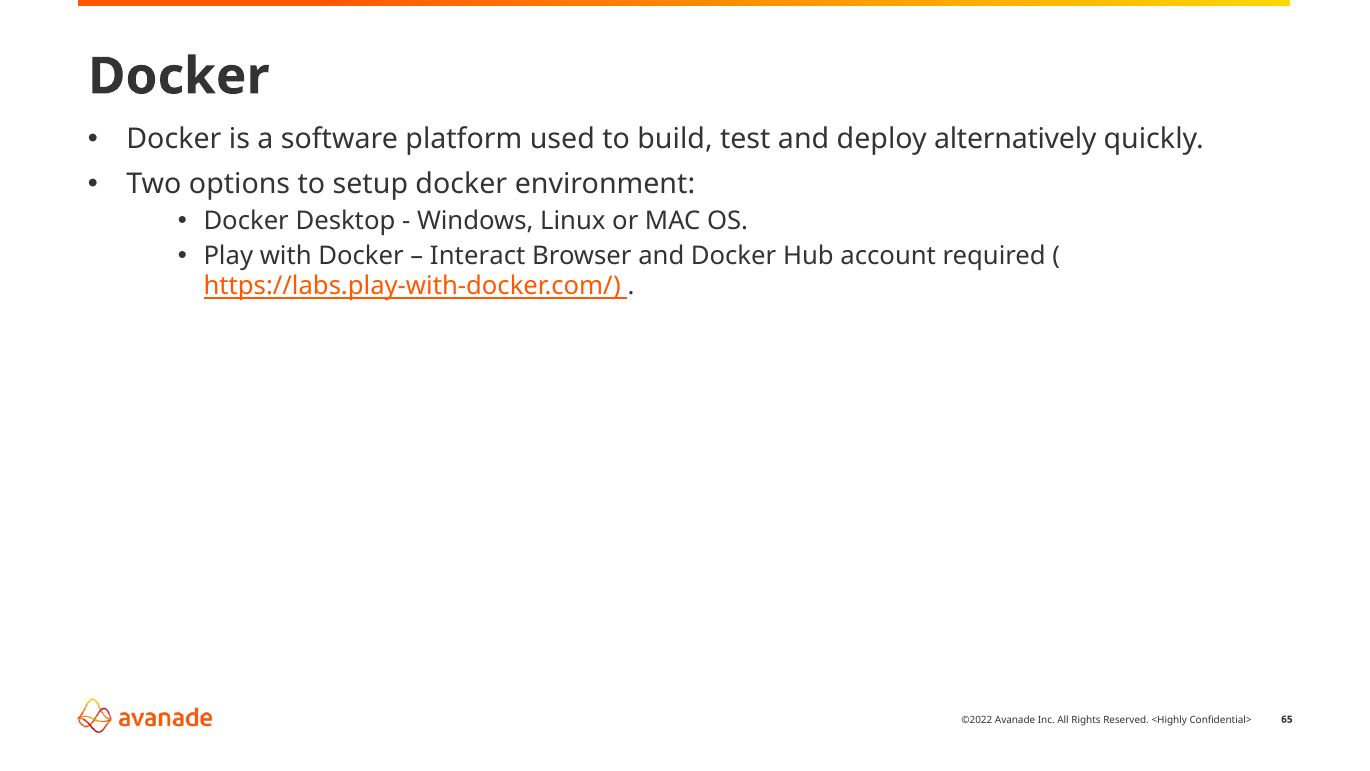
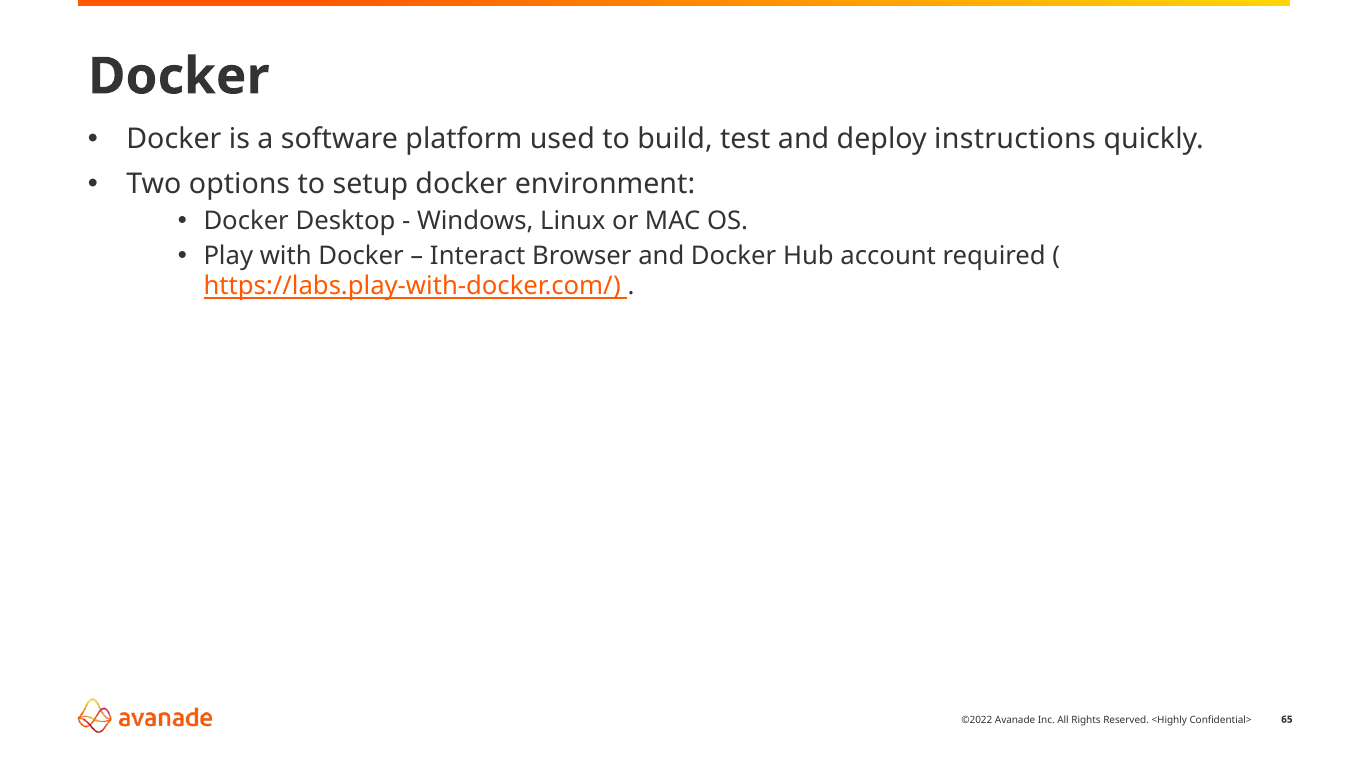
alternatively: alternatively -> instructions (1015, 139)
